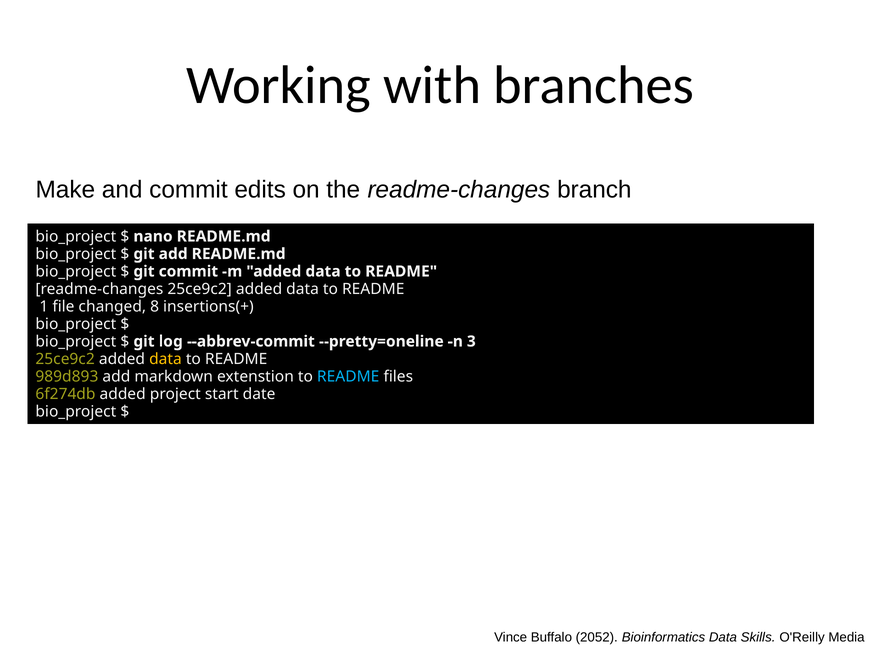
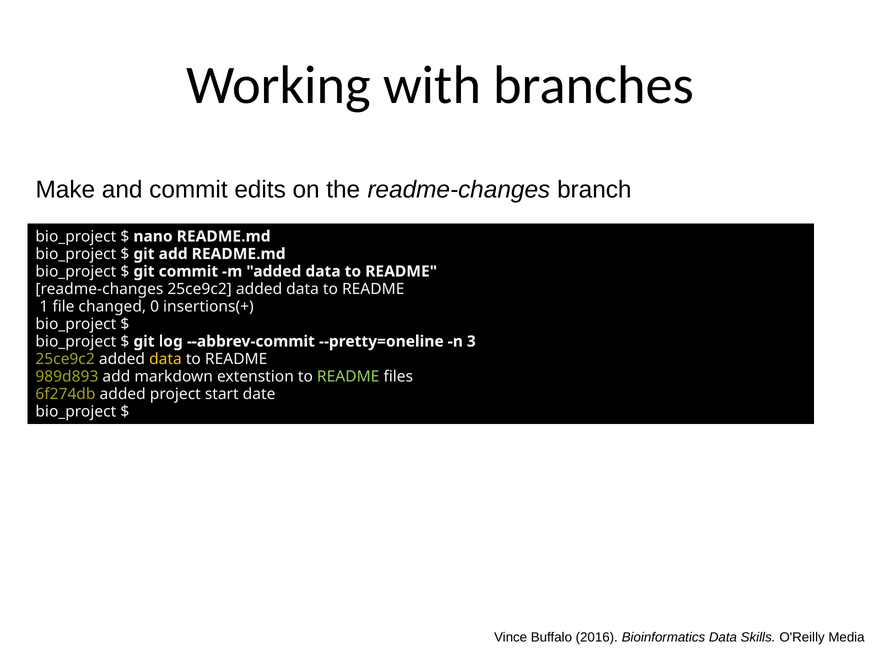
8: 8 -> 0 (155, 307)
README colour: light blue -> light green (348, 377)
2052: 2052 -> 2016 (597, 638)
